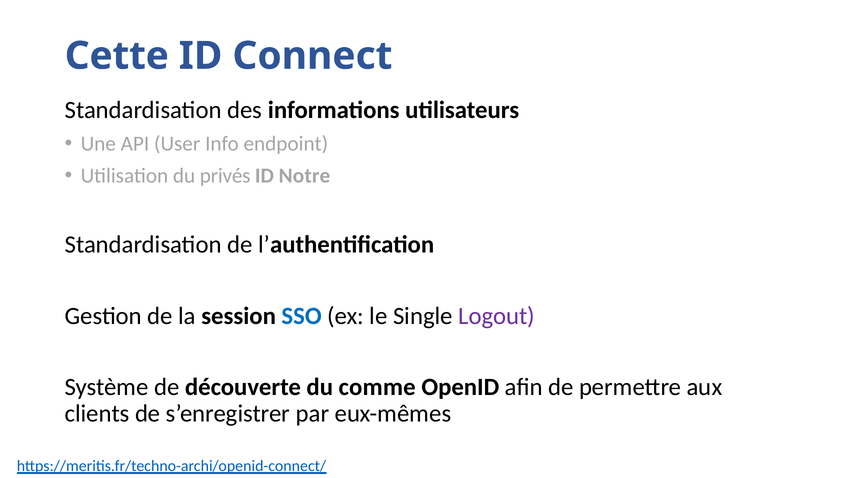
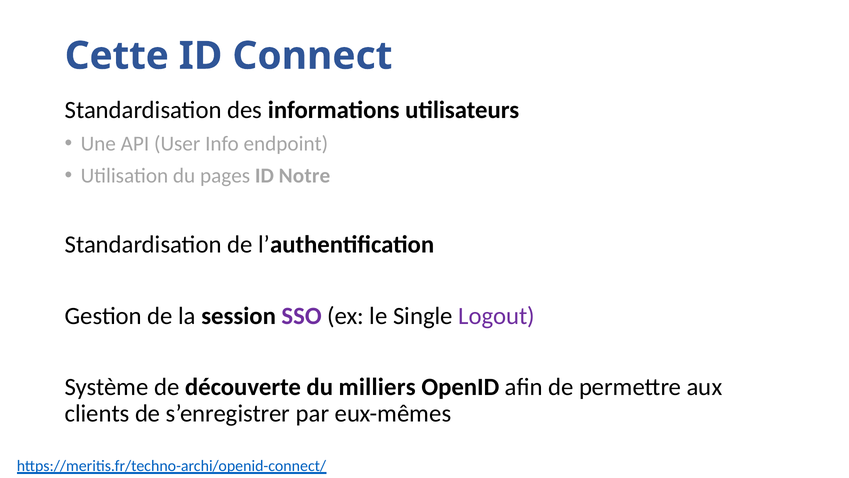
privés: privés -> pages (225, 175)
SSO colour: blue -> purple (302, 316)
comme: comme -> milliers (377, 387)
